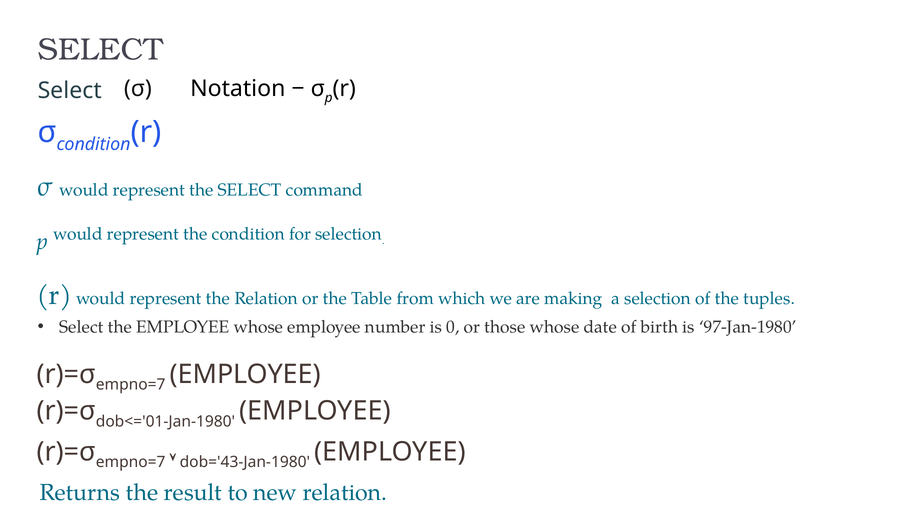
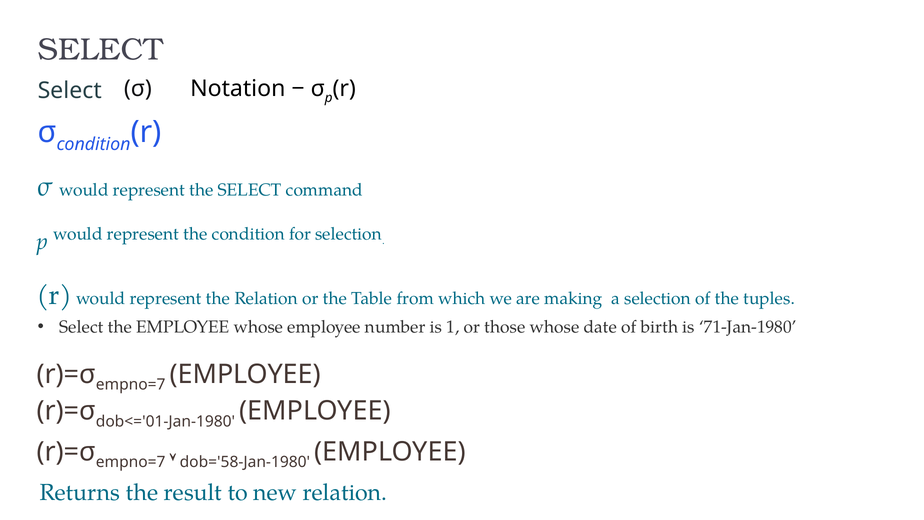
0: 0 -> 1 (453, 327)
97-Jan-1980: 97-Jan-1980 -> 71-Jan-1980 (748, 327)
dob='43-Jan-1980: dob='43-Jan-1980 -> dob='58-Jan-1980 (245, 462)
